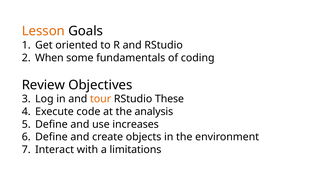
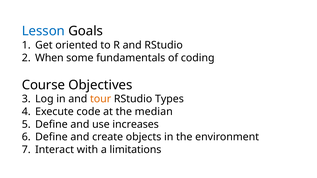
Lesson colour: orange -> blue (43, 31)
Review: Review -> Course (43, 85)
These: These -> Types (169, 99)
analysis: analysis -> median (154, 112)
